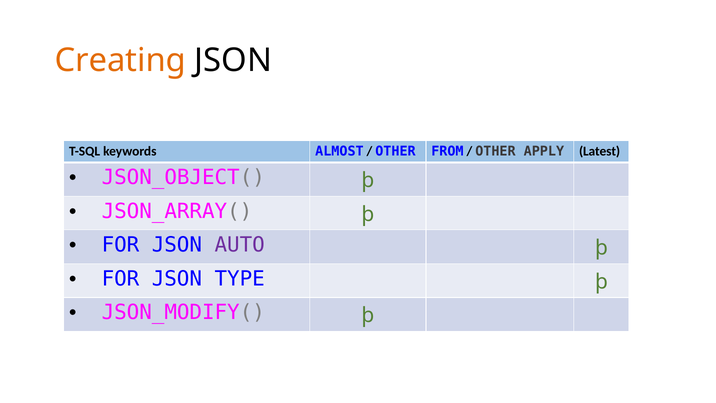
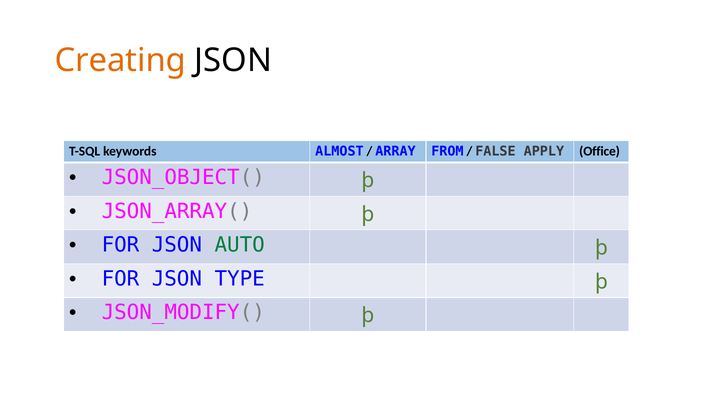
OTHER: OTHER -> ARRAY (395, 151)
OTHER: OTHER -> FALSE (495, 151)
Latest: Latest -> Office (600, 151)
AUTO colour: purple -> green (240, 245)
